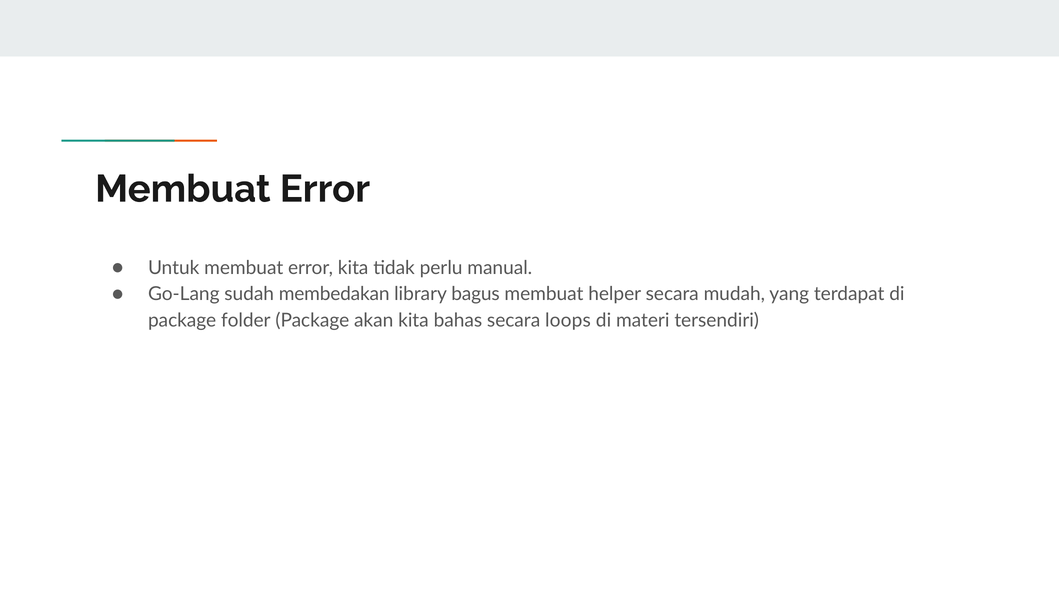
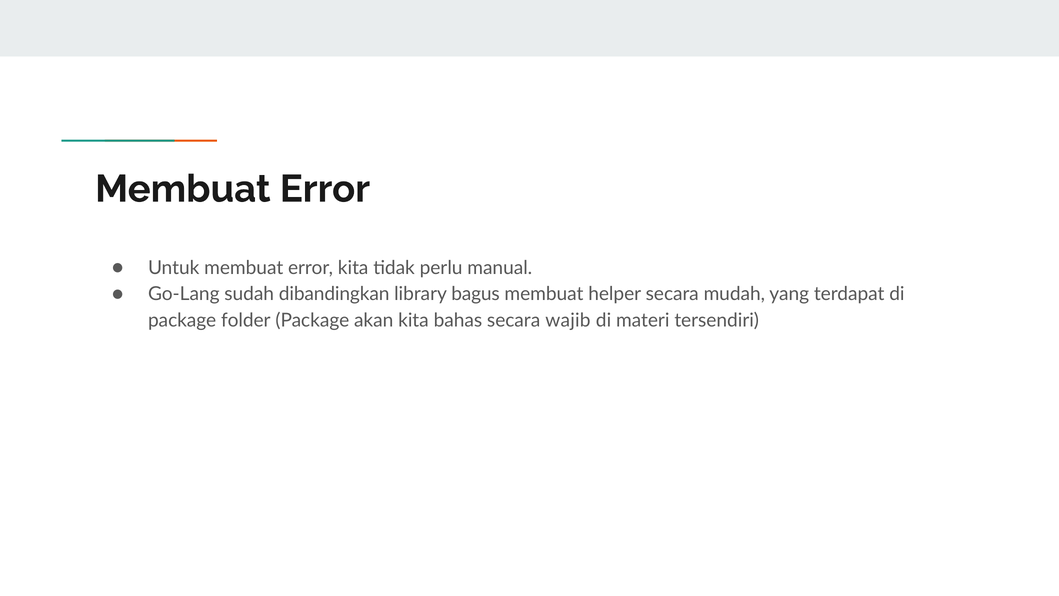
membedakan: membedakan -> dibandingkan (334, 294)
loops: loops -> wajib (568, 320)
